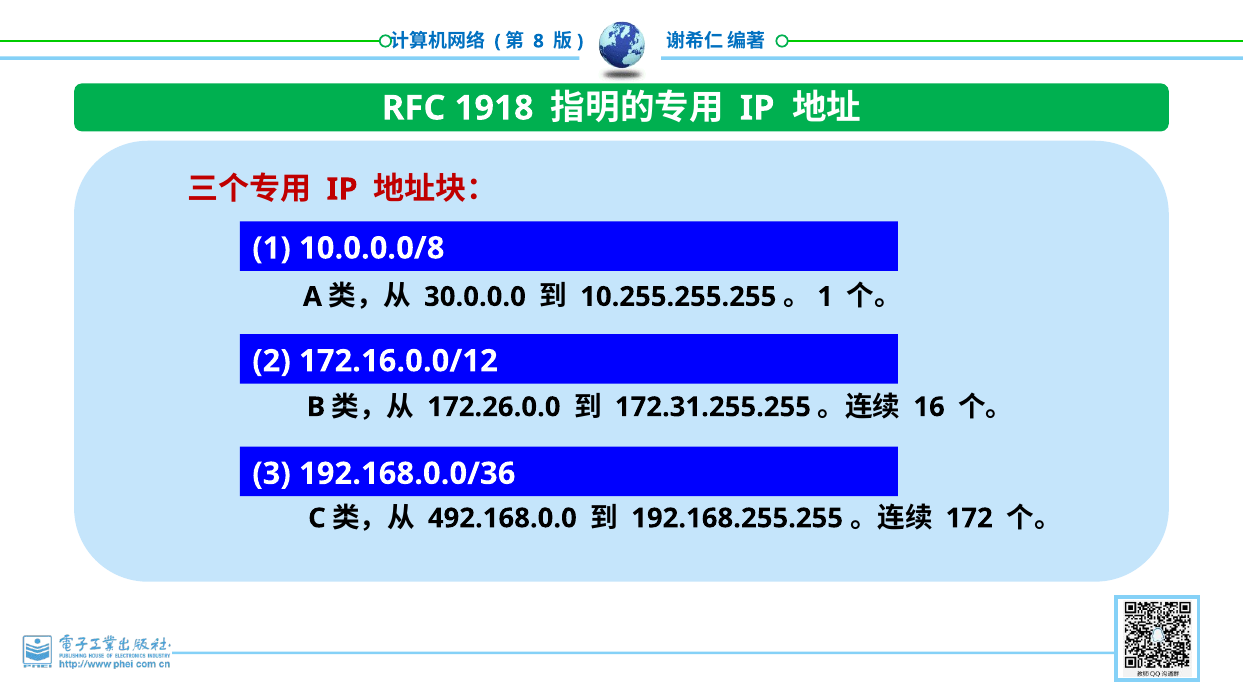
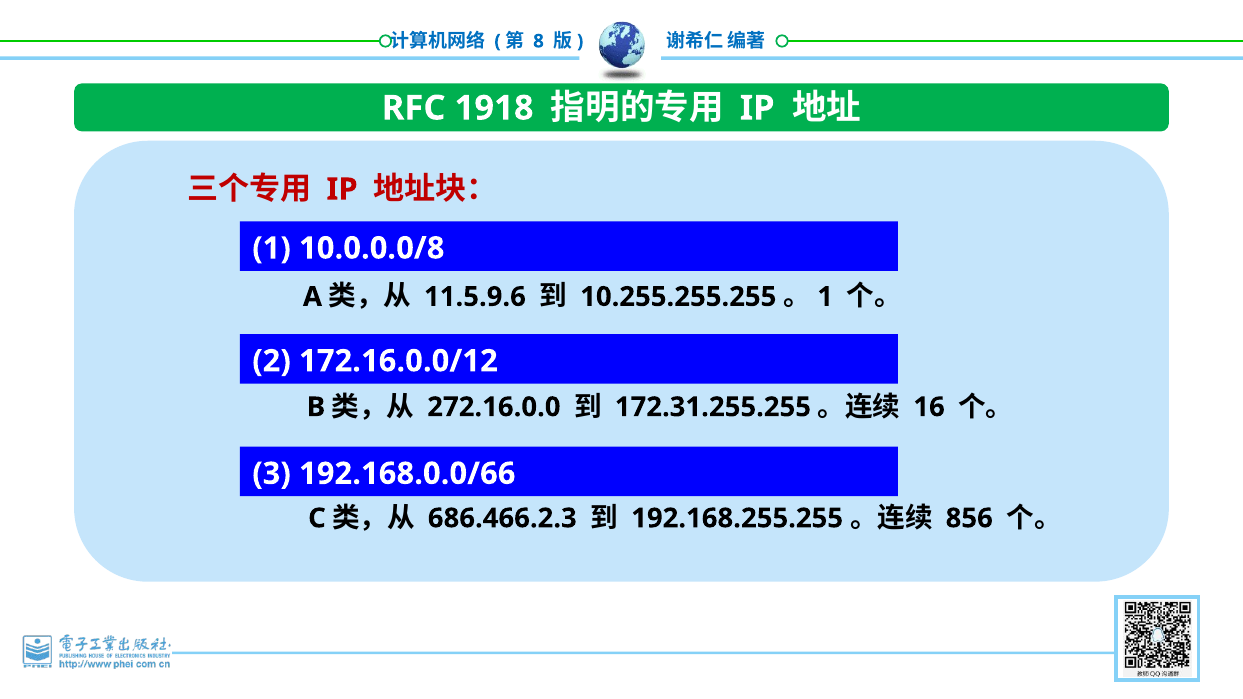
30.0.0.0: 30.0.0.0 -> 11.5.9.6 (475, 297)
172.26.0.0: 172.26.0.0 -> 272.16.0.0 (494, 407)
192.168.0.0/36: 192.168.0.0/36 -> 192.168.0.0/66 (407, 474)
492.168.0.0: 492.168.0.0 -> 686.466.2.3 (502, 518)
172: 172 -> 856 (969, 518)
